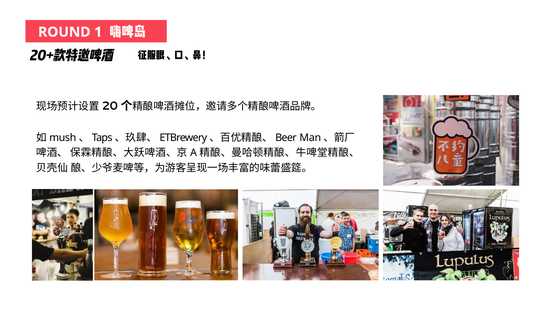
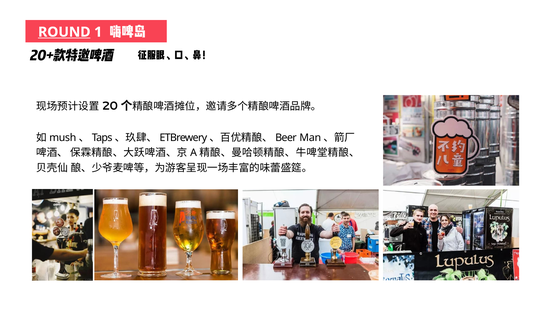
ROUND underline: none -> present (64, 32)
